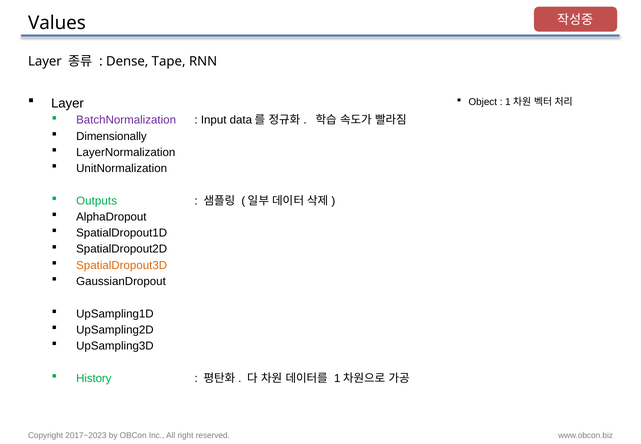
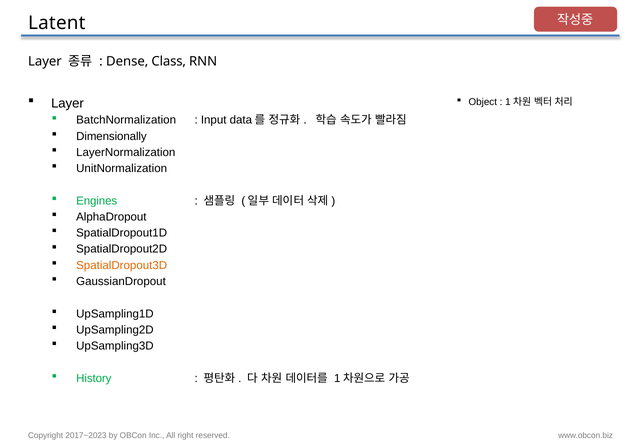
Values: Values -> Latent (57, 23)
Tape: Tape -> Class (169, 61)
BatchNormalization colour: purple -> black (126, 120)
Outputs: Outputs -> Engines (97, 201)
